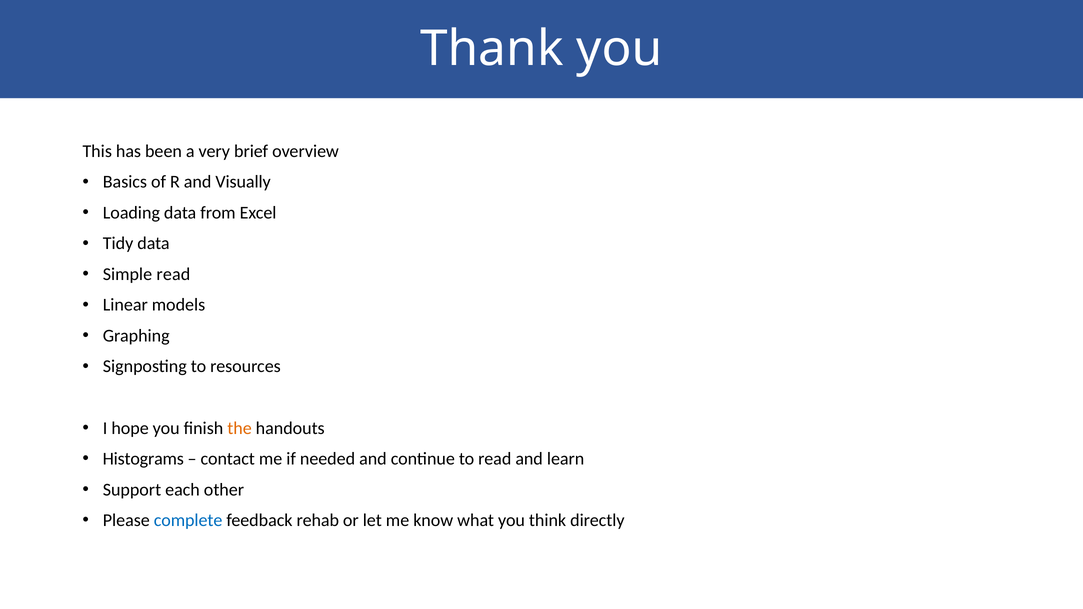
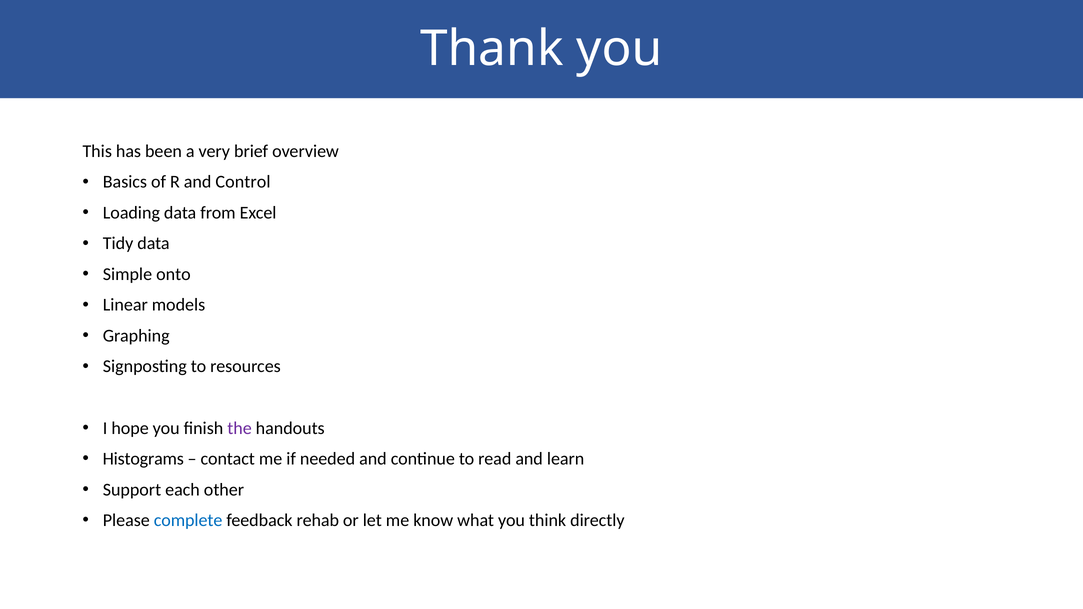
Visually: Visually -> Control (243, 182)
Simple read: read -> onto (173, 274)
the colour: orange -> purple (240, 428)
